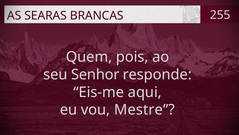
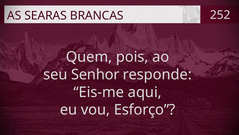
255: 255 -> 252 (220, 15)
Mestre: Mestre -> Esforço (145, 109)
